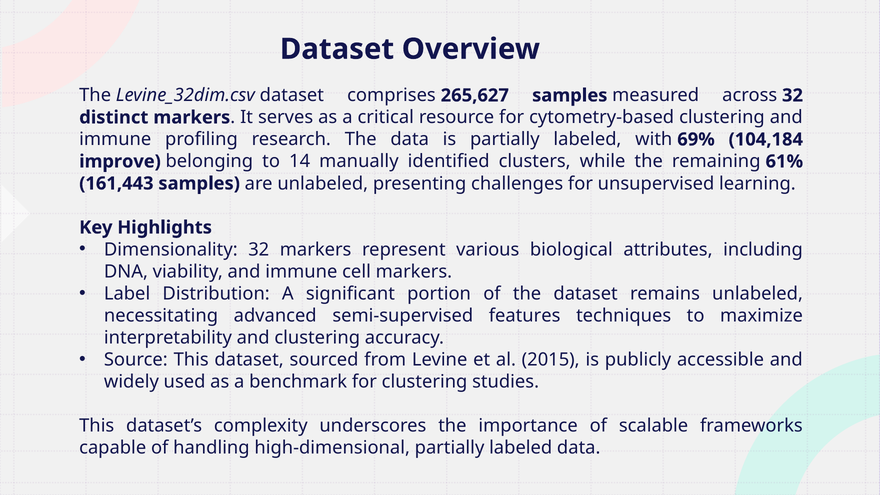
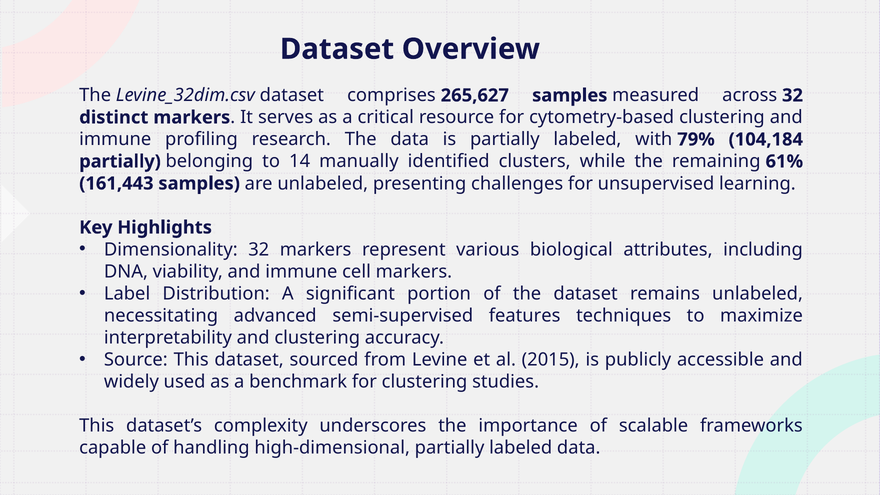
69%: 69% -> 79% (696, 139)
improve: improve -> partially (120, 161)
